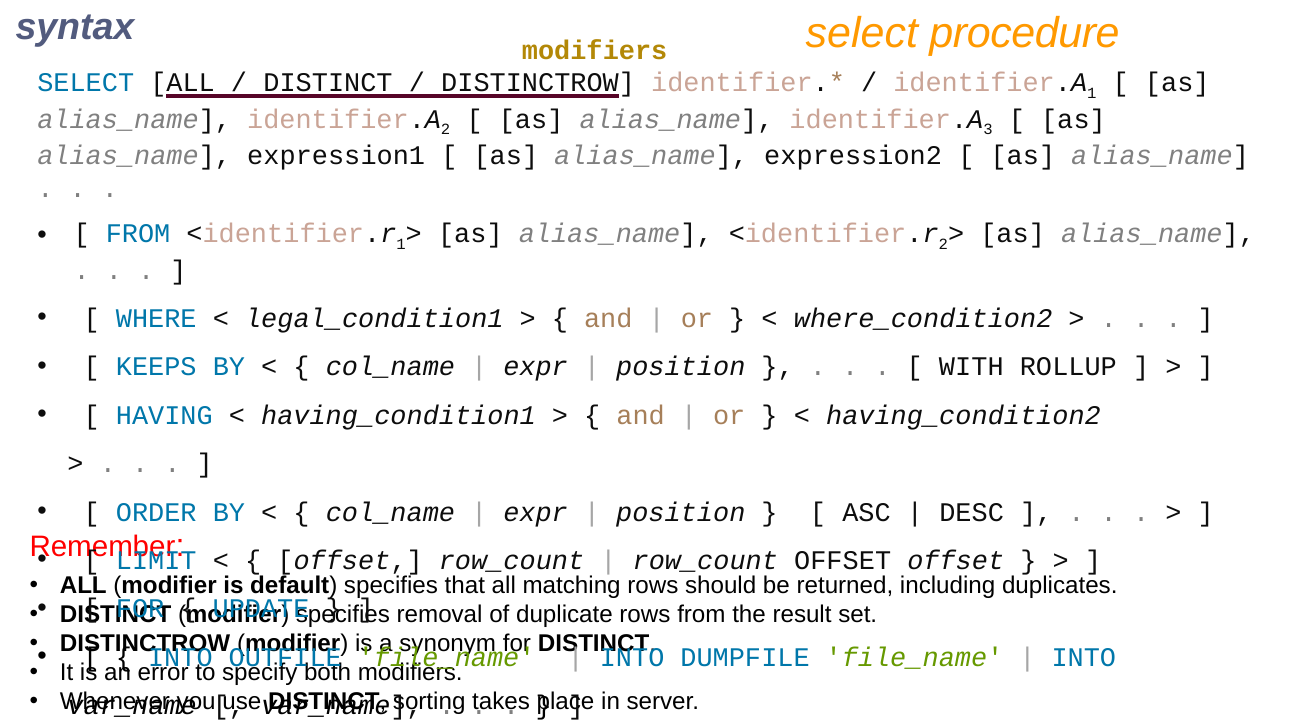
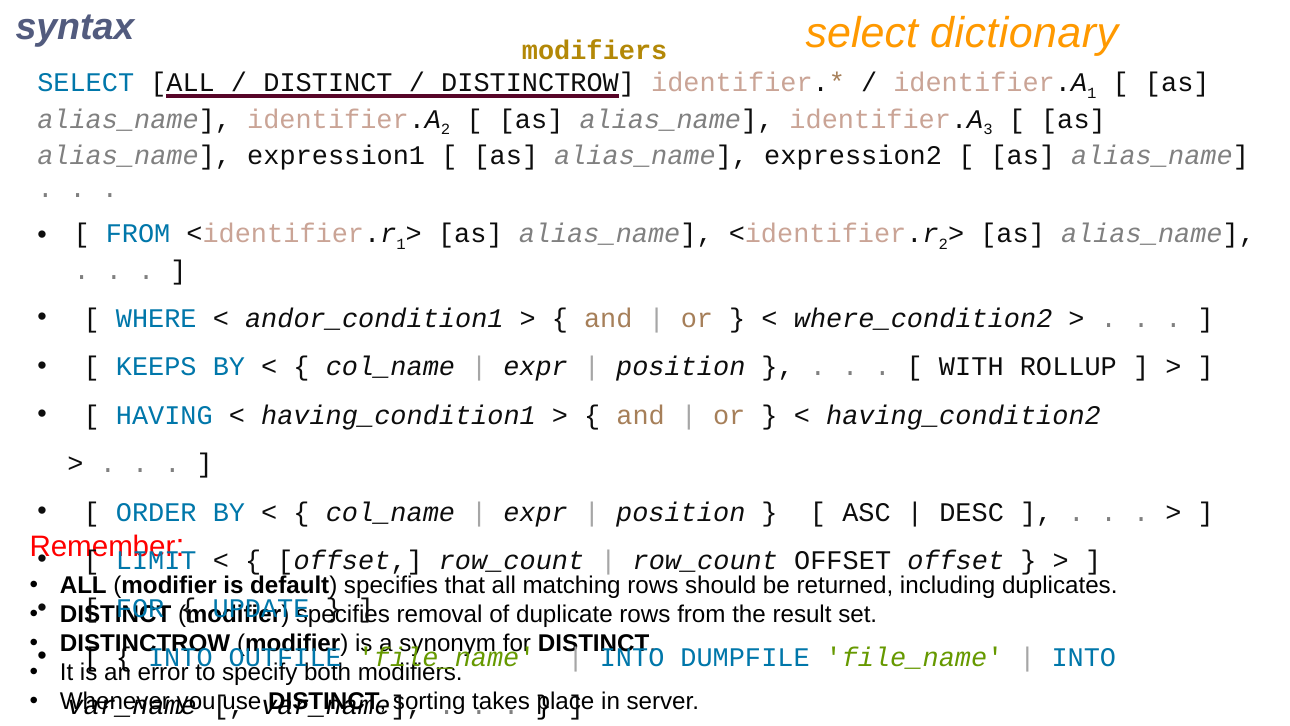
procedure: procedure -> dictionary (1024, 34)
legal_condition1: legal_condition1 -> andor_condition1 (374, 318)
